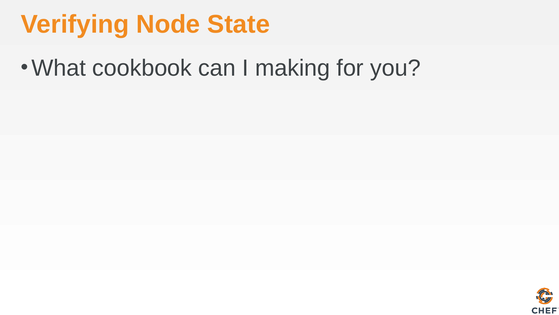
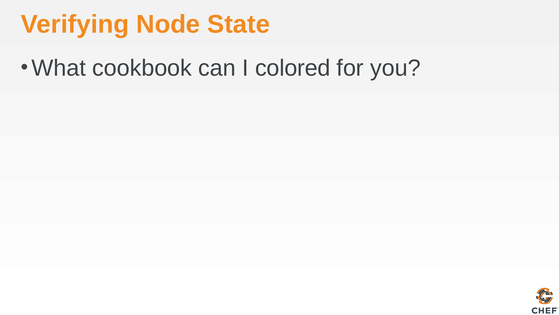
making: making -> colored (293, 68)
